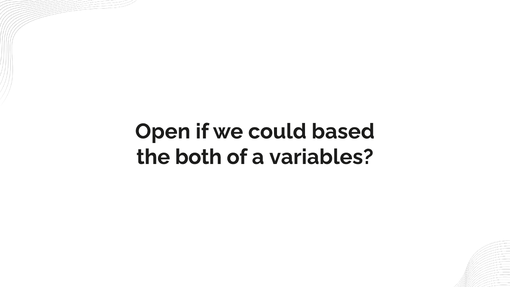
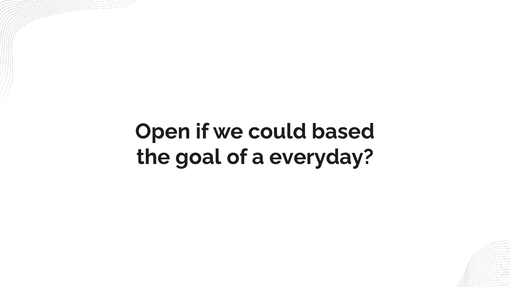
both: both -> goal (198, 157)
variables: variables -> everyday (321, 157)
